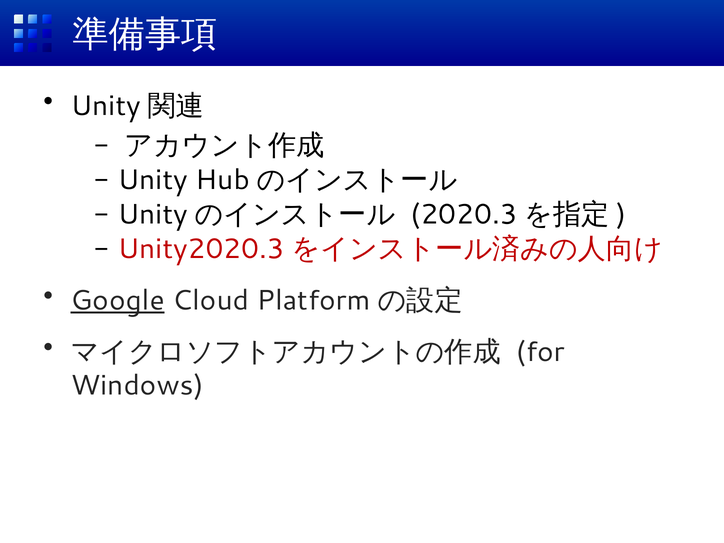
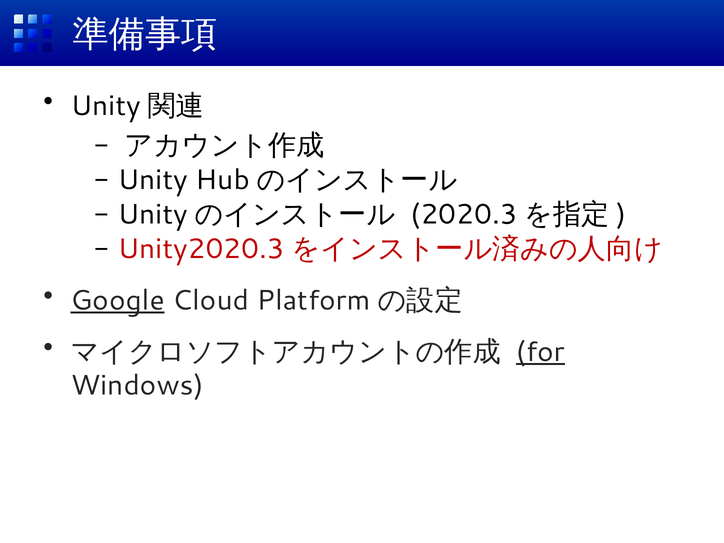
for underline: none -> present (540, 352)
